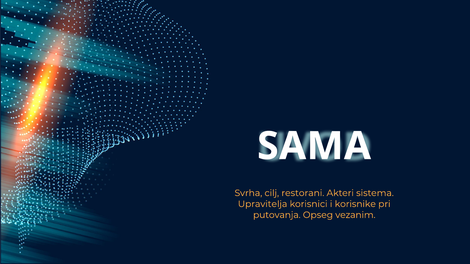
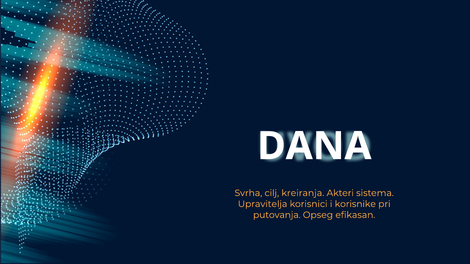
SAMA: SAMA -> DANA (314, 146)
restorani: restorani -> kreiranja (303, 193)
vezanim: vezanim -> efikasan (355, 215)
